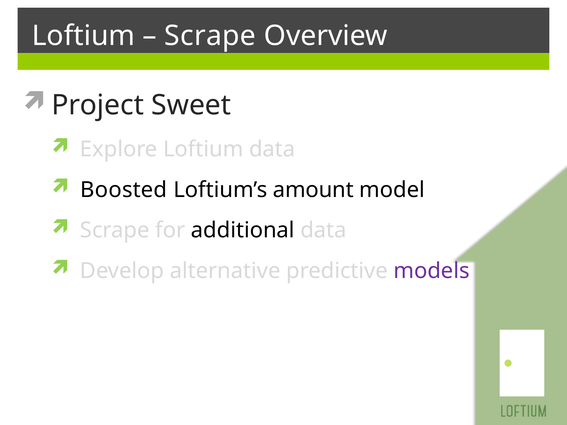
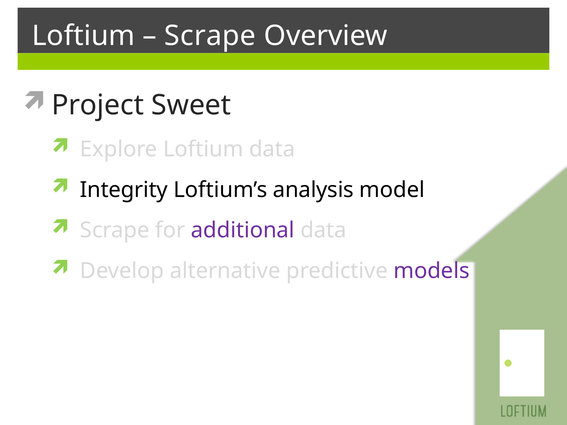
Boosted: Boosted -> Integrity (124, 190)
amount: amount -> analysis (313, 190)
additional colour: black -> purple (243, 230)
